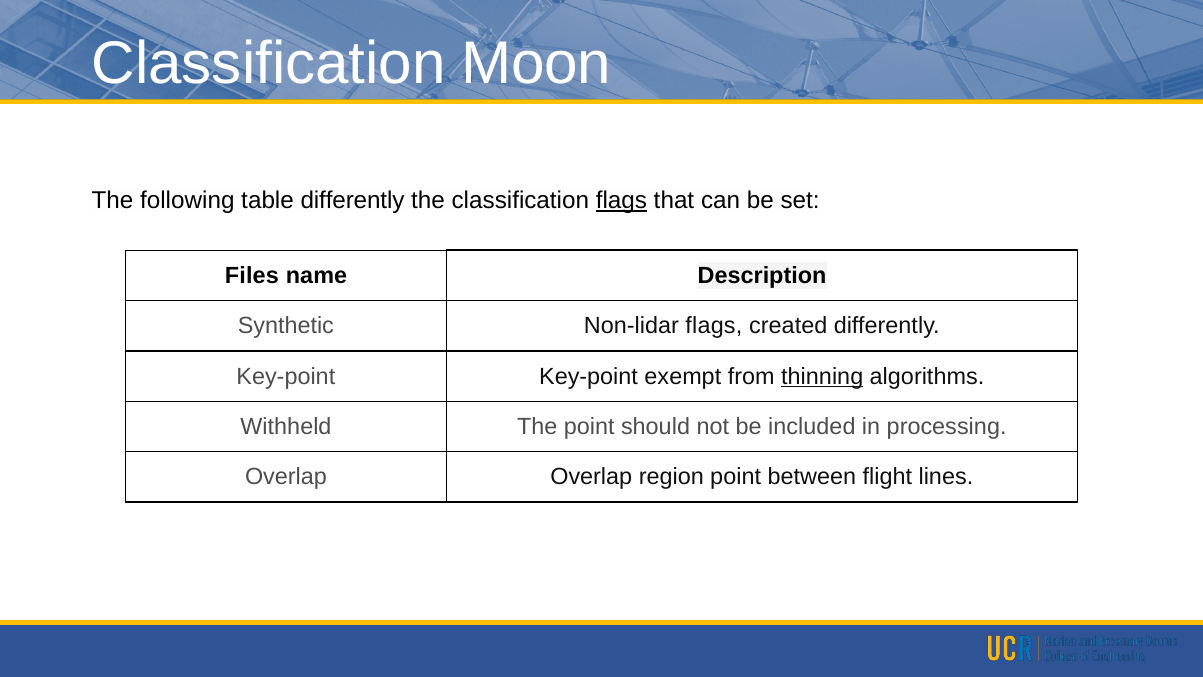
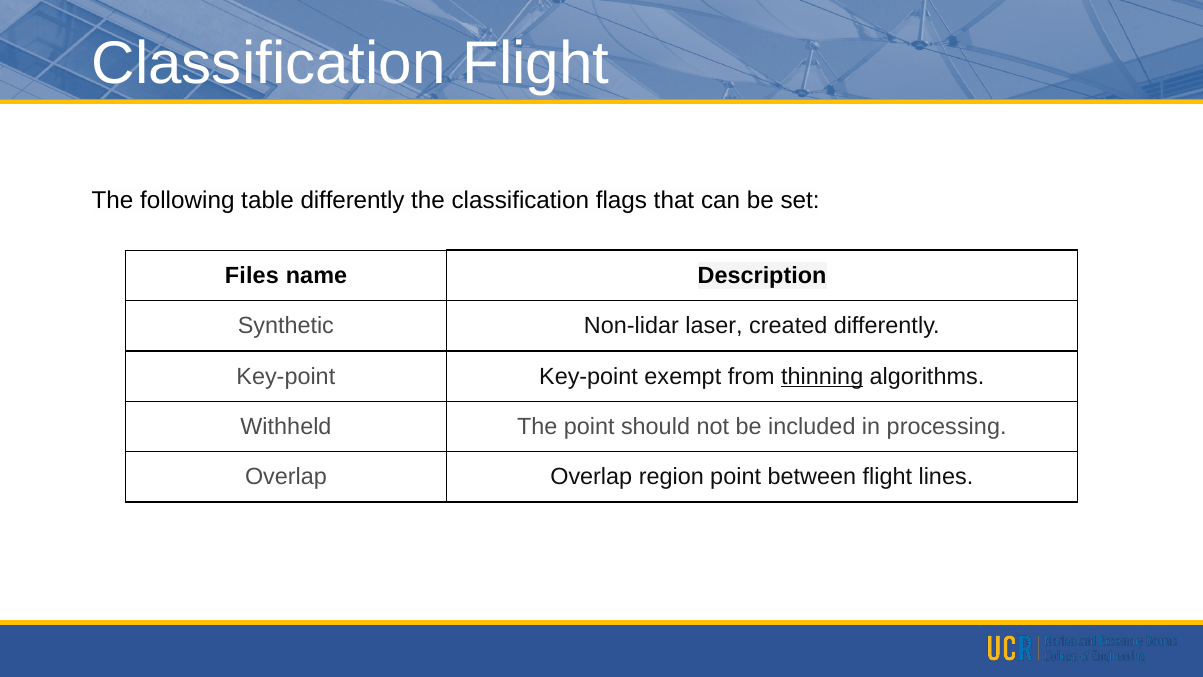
Classification Moon: Moon -> Flight (536, 63)
flags underline: present -> none (621, 200)
Non-lidar flags: flags -> laser (714, 326)
